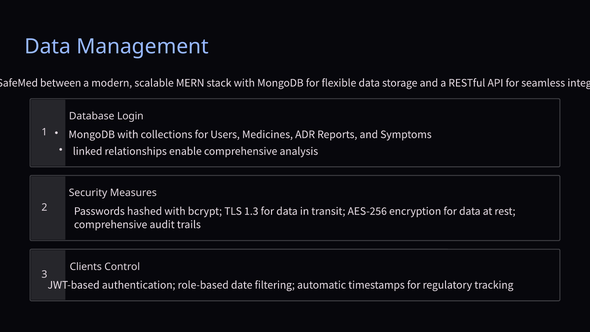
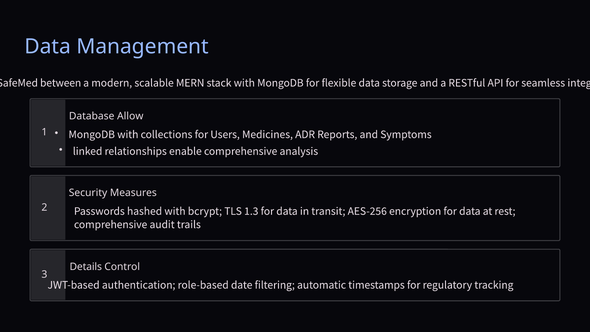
Login: Login -> Allow (130, 116)
Clients: Clients -> Details (86, 267)
